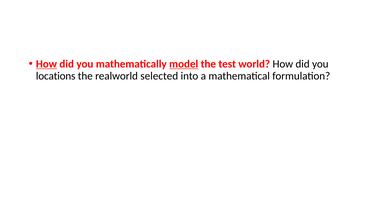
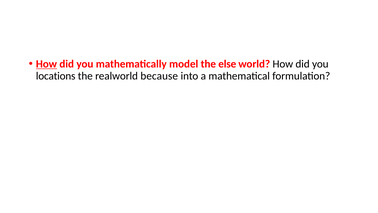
model underline: present -> none (184, 64)
test: test -> else (227, 64)
selected: selected -> because (159, 76)
